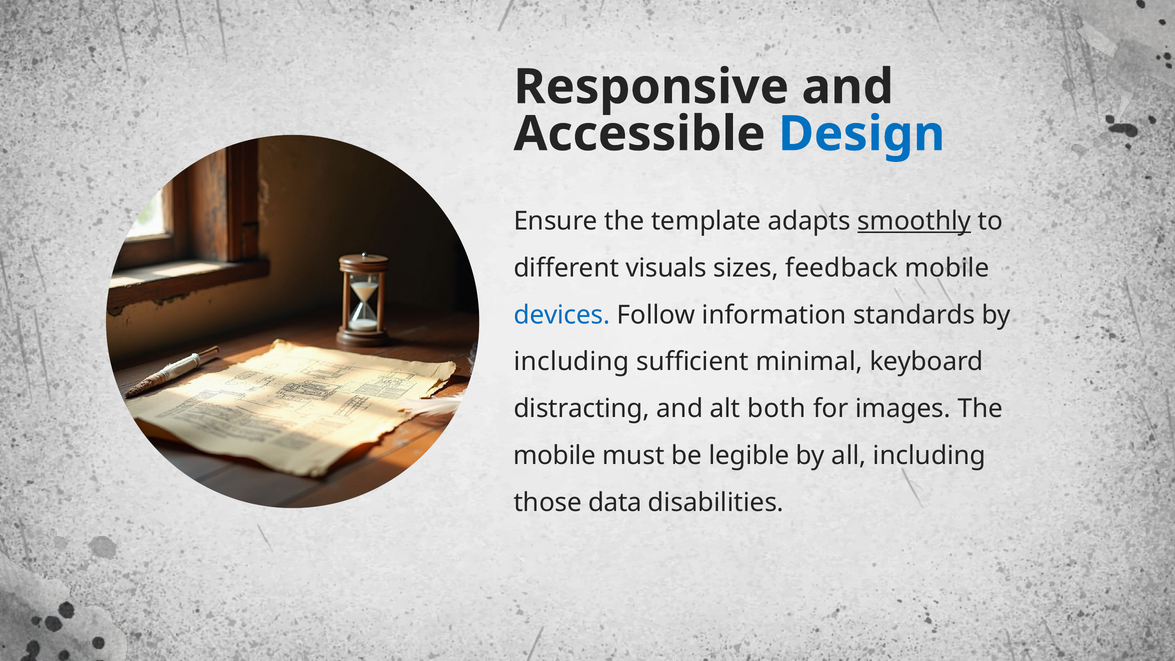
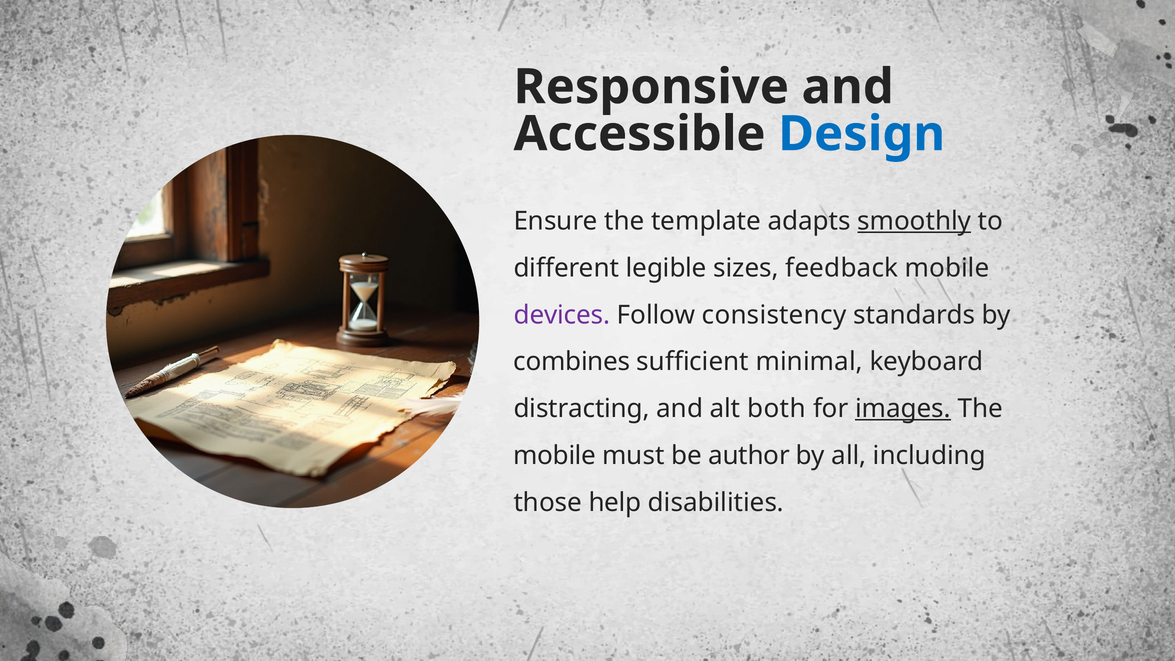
visuals: visuals -> legible (666, 268)
devices colour: blue -> purple (562, 315)
information: information -> consistency (774, 315)
including: including -> combines (572, 362)
images underline: none -> present (903, 409)
legible: legible -> author (749, 456)
data: data -> help (615, 503)
